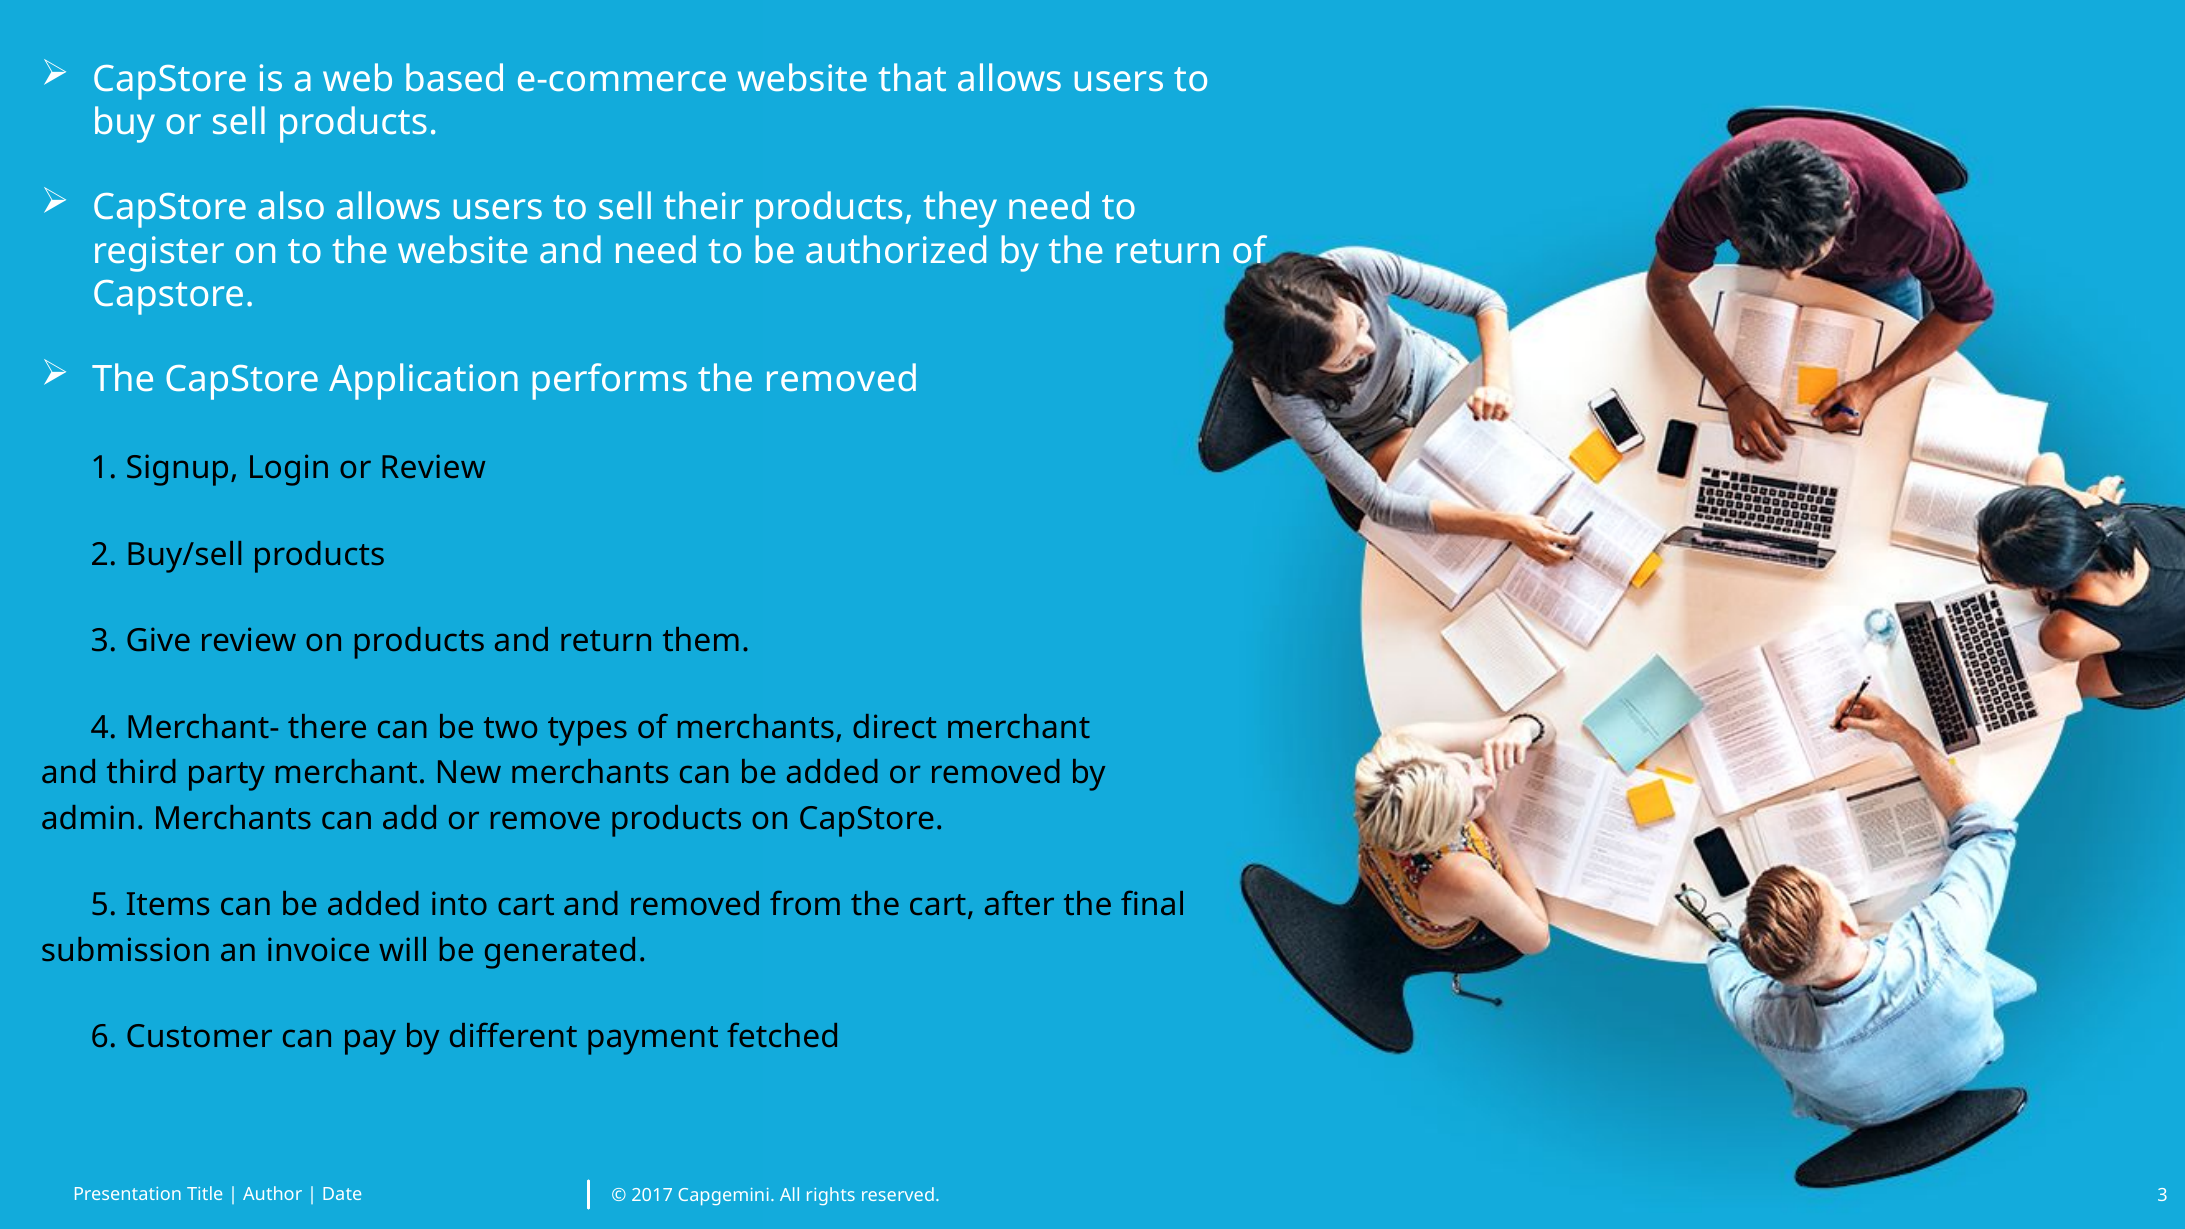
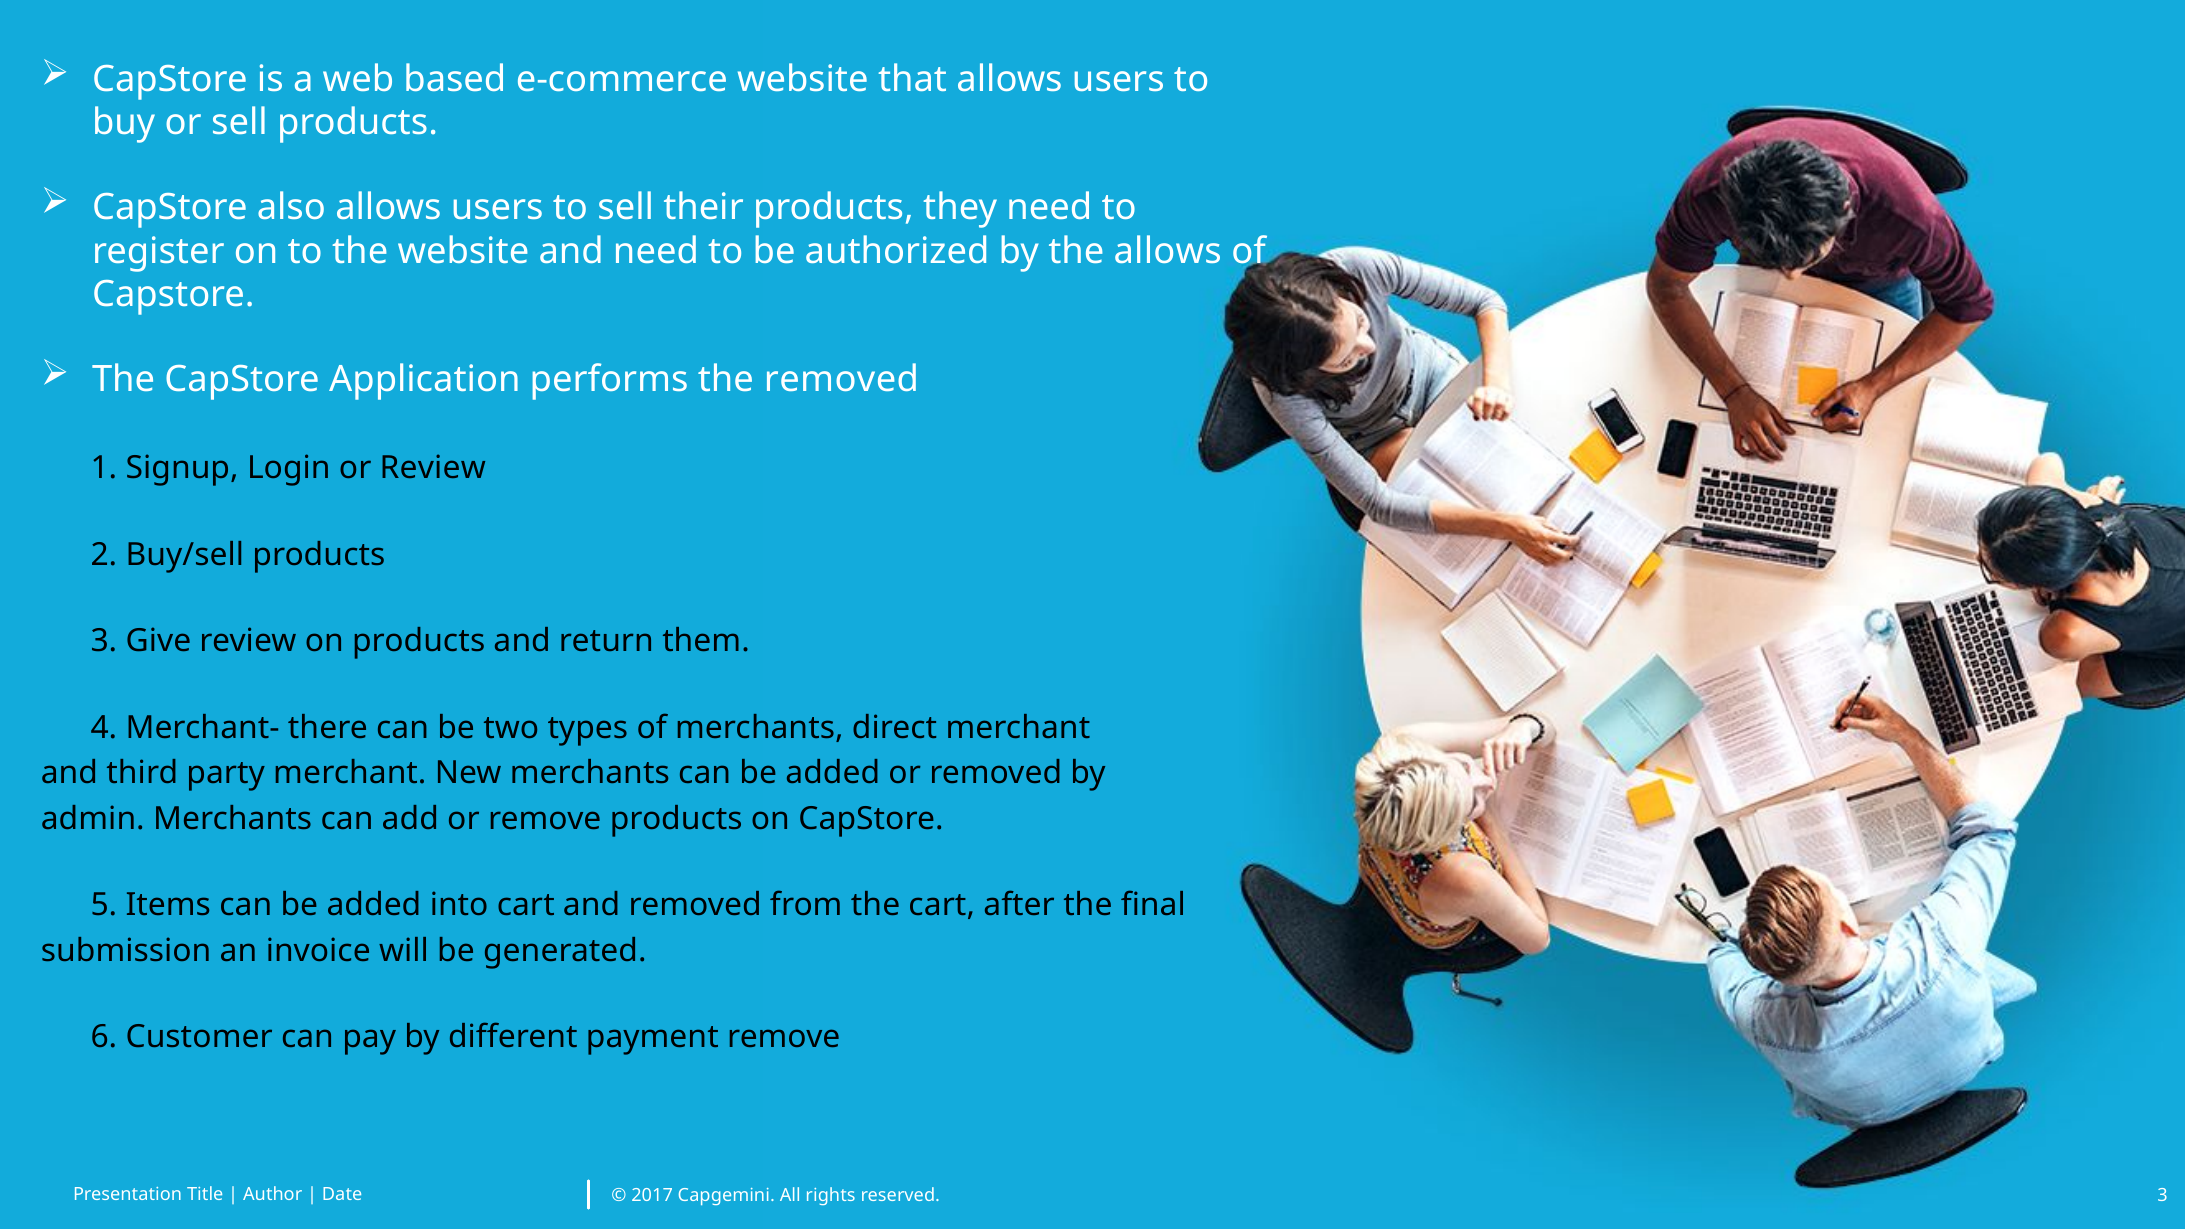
the return: return -> allows (1168, 251)
payment fetched: fetched -> remove (784, 1037)
